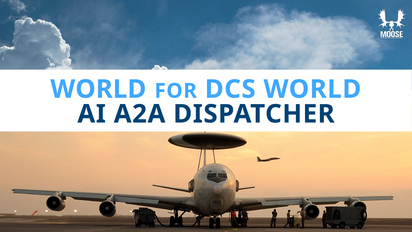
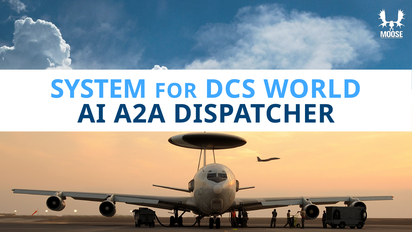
WORLD: WORLD -> SYSTEM (98, 89)
